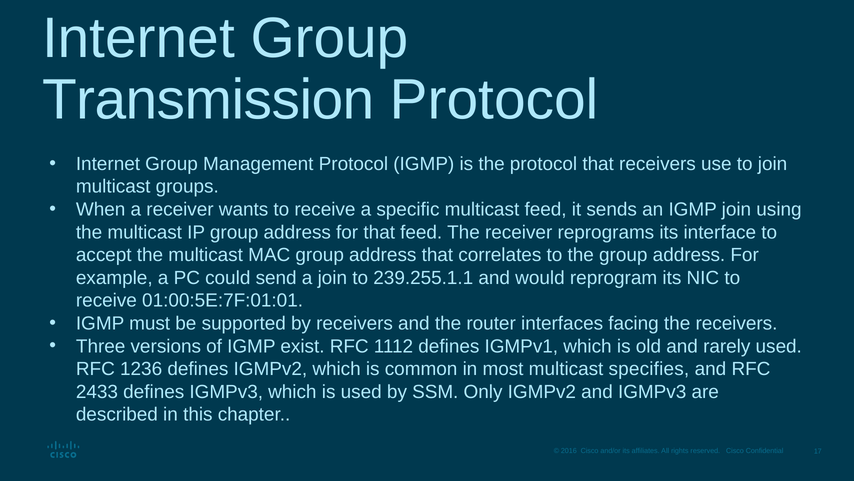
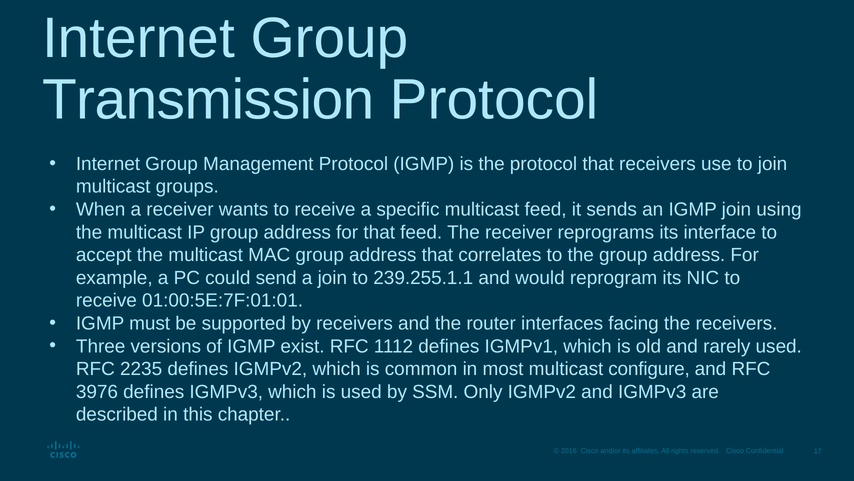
1236: 1236 -> 2235 (141, 369)
specifies: specifies -> configure (649, 369)
2433: 2433 -> 3976 (97, 391)
